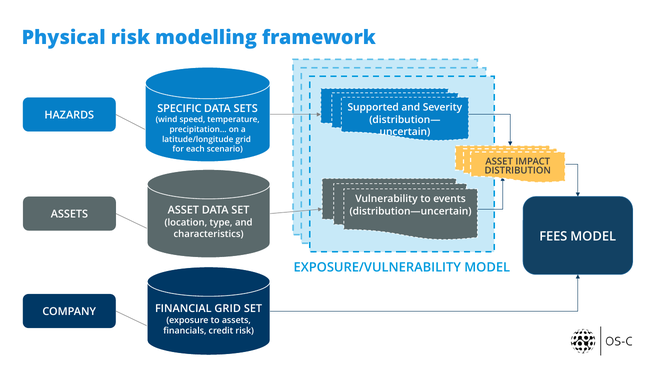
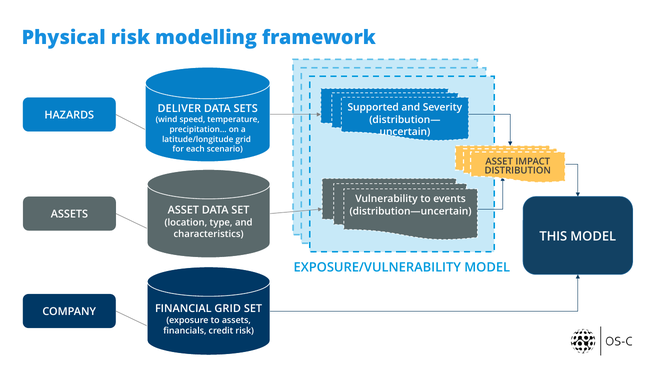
SPECIFIC: SPECIFIC -> DELIVER (179, 108)
FEES: FEES -> THIS (553, 236)
